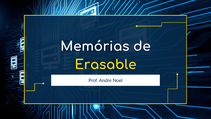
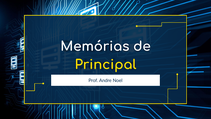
Erasable: Erasable -> Principal (106, 65)
